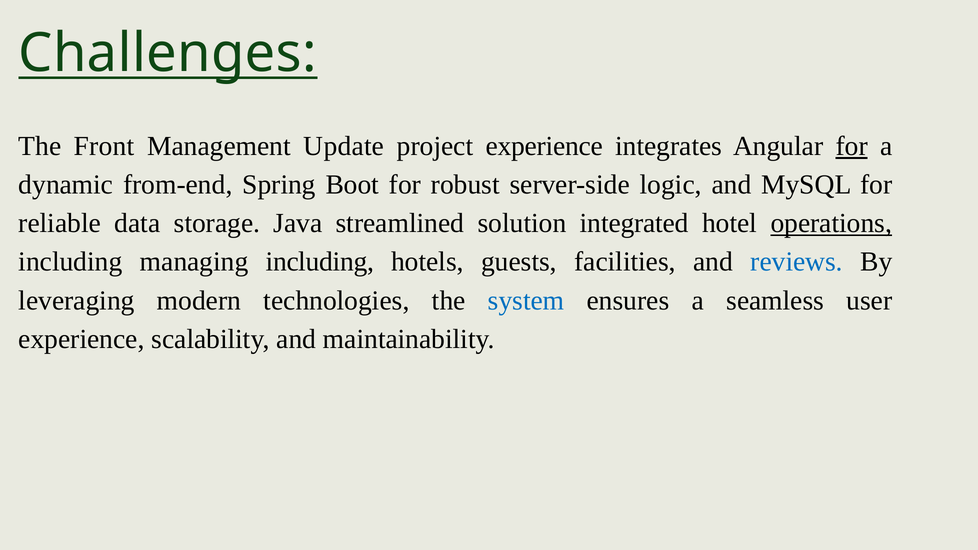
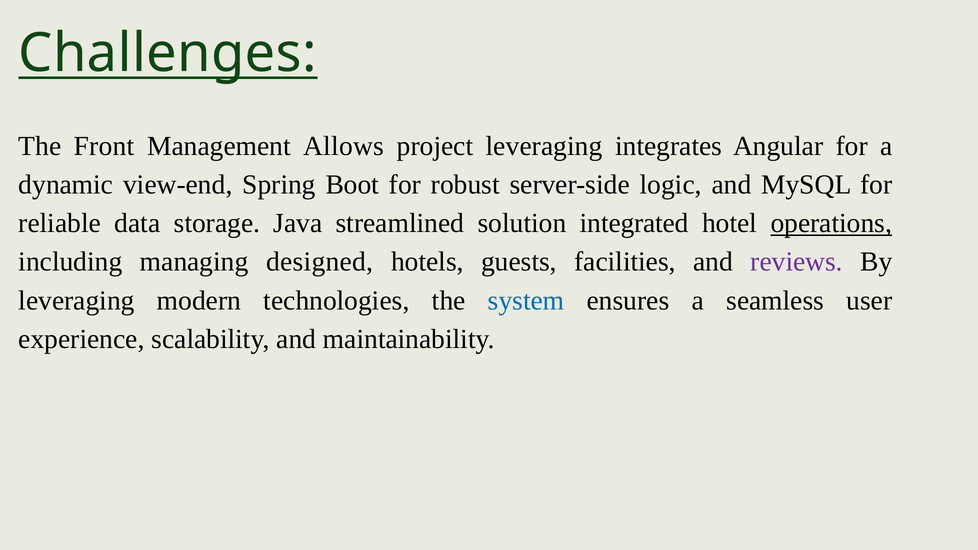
Update: Update -> Allows (344, 146)
project experience: experience -> leveraging (544, 146)
for underline: present -> none (852, 146)
from-end: from-end -> view-end (178, 185)
managing including: including -> designed (320, 262)
reviews colour: blue -> purple (797, 262)
